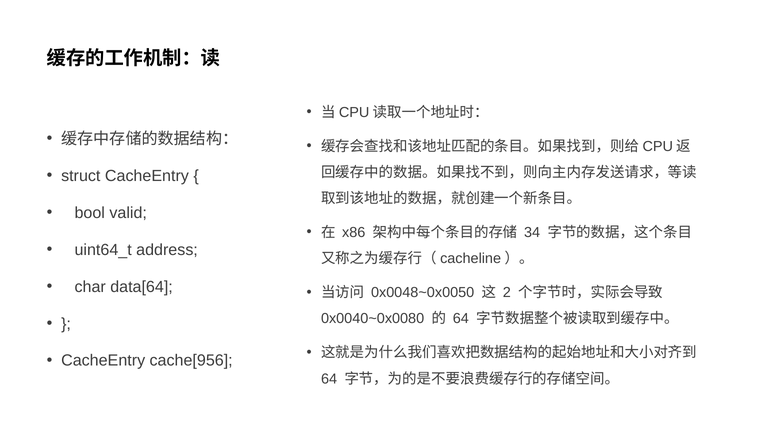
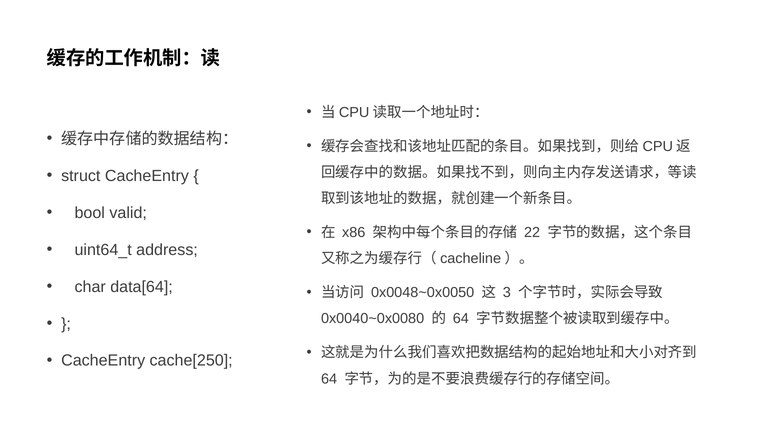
34: 34 -> 22 (532, 232)
2: 2 -> 3 (507, 292)
cache[956: cache[956 -> cache[250 (191, 360)
